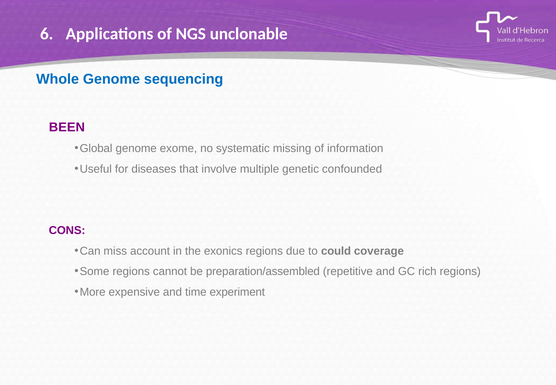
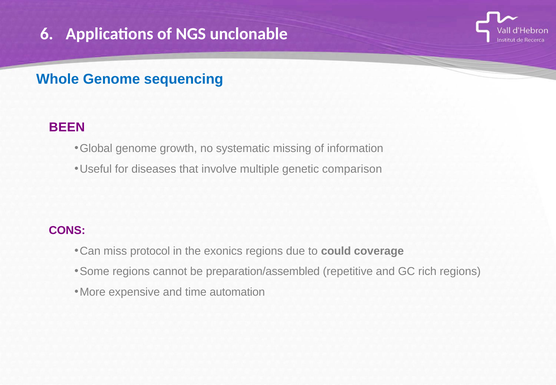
exome: exome -> growth (178, 148)
confounded: confounded -> comparison (352, 169)
account: account -> protocol (150, 251)
experiment: experiment -> automation (237, 292)
